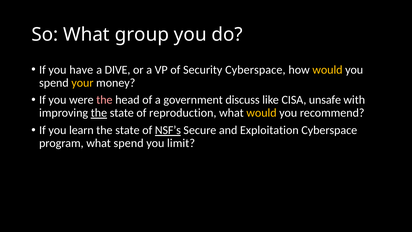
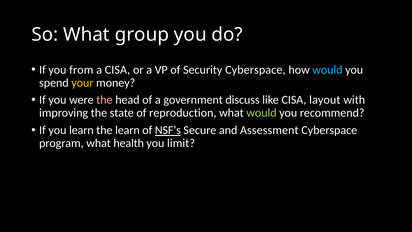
have: have -> from (81, 70)
a DIVE: DIVE -> CISA (117, 70)
would colour: yellow -> light blue (327, 70)
unsafe: unsafe -> layout (325, 100)
the underline: present -> none (99, 113)
would colour: yellow -> light green (261, 113)
state: state -> learn (127, 130)
Exploitation: Exploitation -> Assessment (269, 130)
what spend: spend -> health (129, 143)
